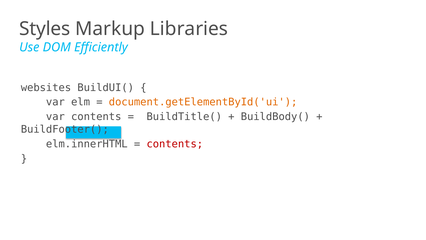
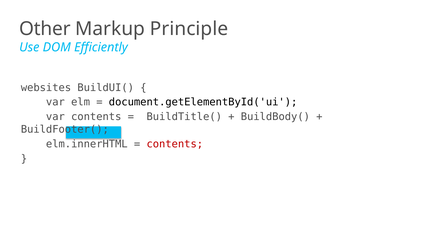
Styles: Styles -> Other (45, 29)
Libraries: Libraries -> Principle (189, 29)
document.getElementById('ui colour: orange -> black (203, 102)
